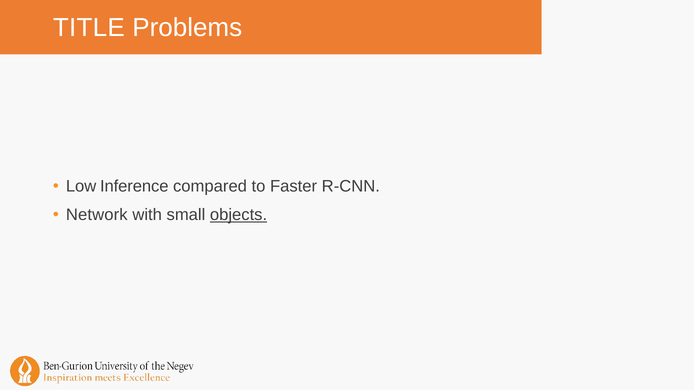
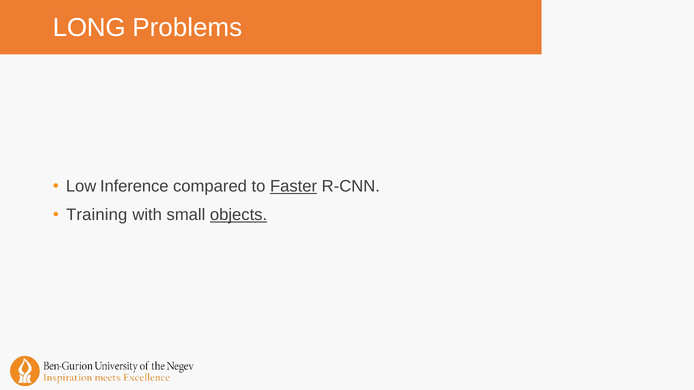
TITLE: TITLE -> LONG (89, 28)
Faster underline: none -> present (294, 186)
Network: Network -> Training (97, 215)
